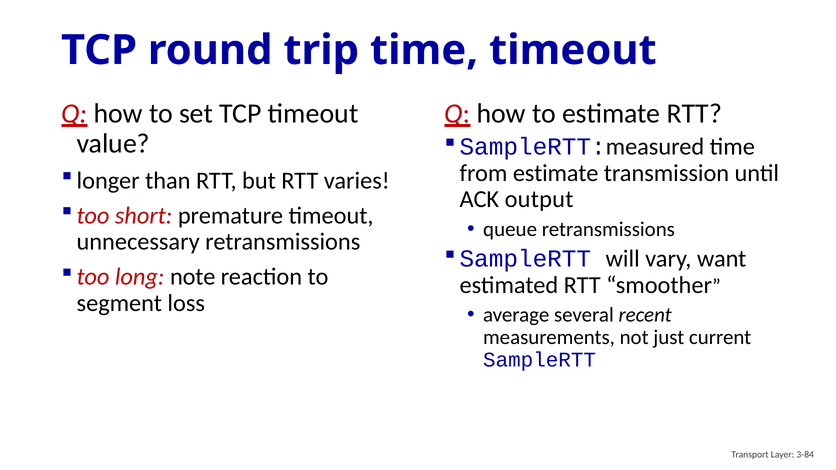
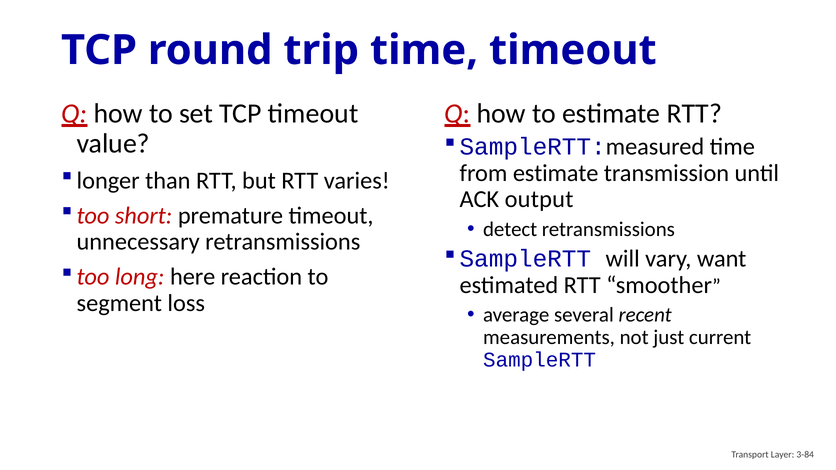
queue: queue -> detect (510, 229)
note: note -> here (193, 277)
